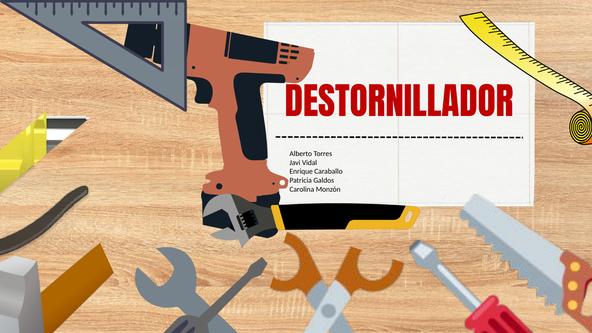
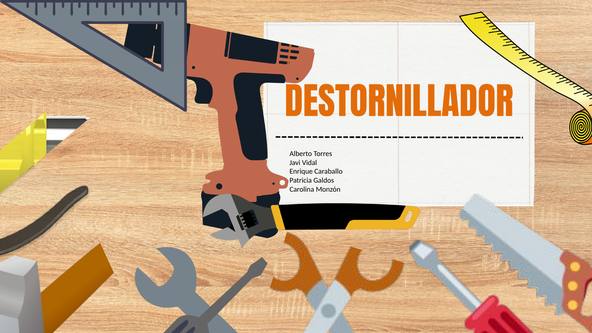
DESTORNILLADOR colour: red -> orange (399, 104)
